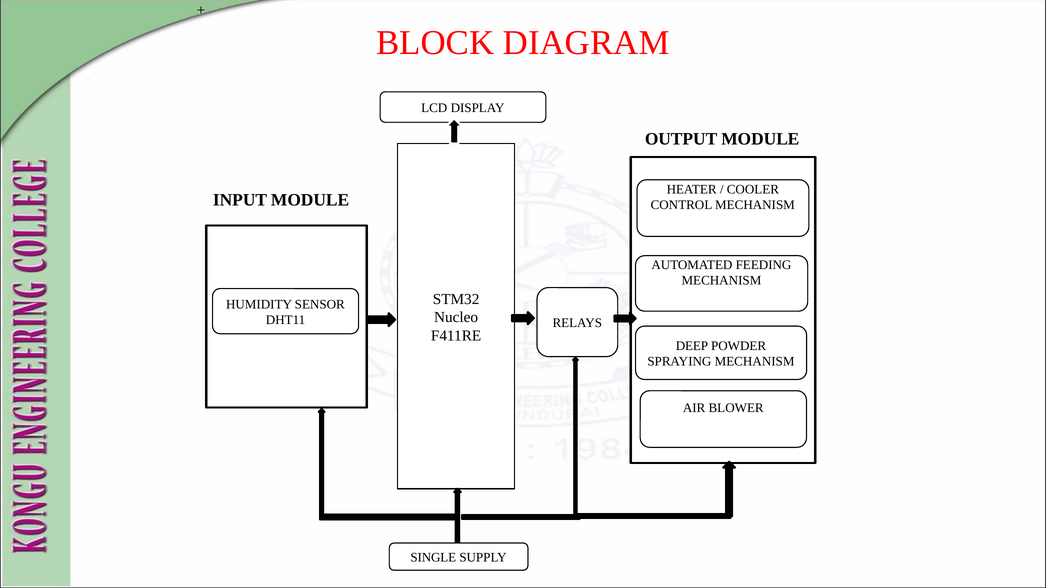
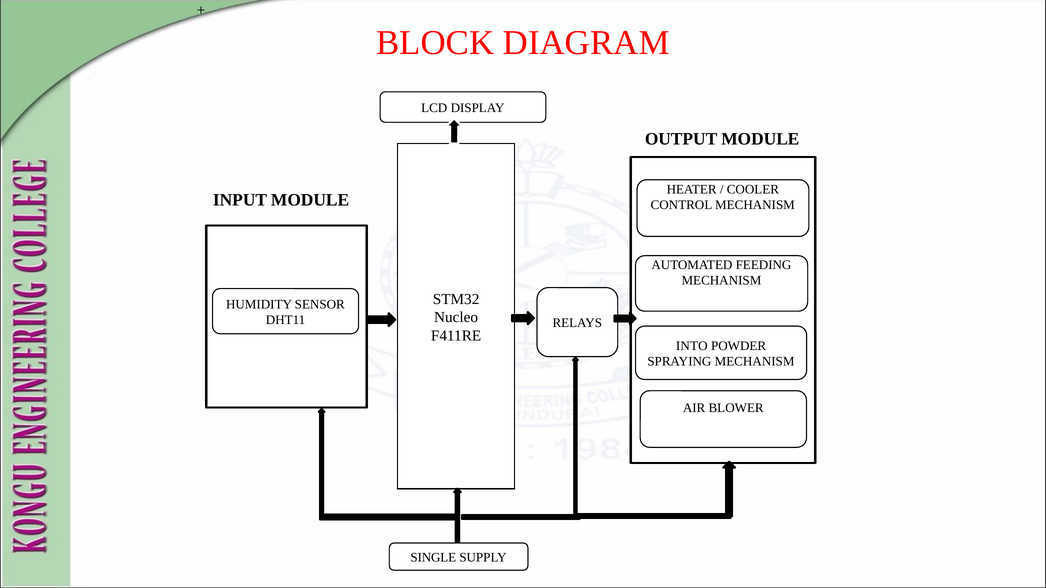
DEEP: DEEP -> INTO (692, 346)
